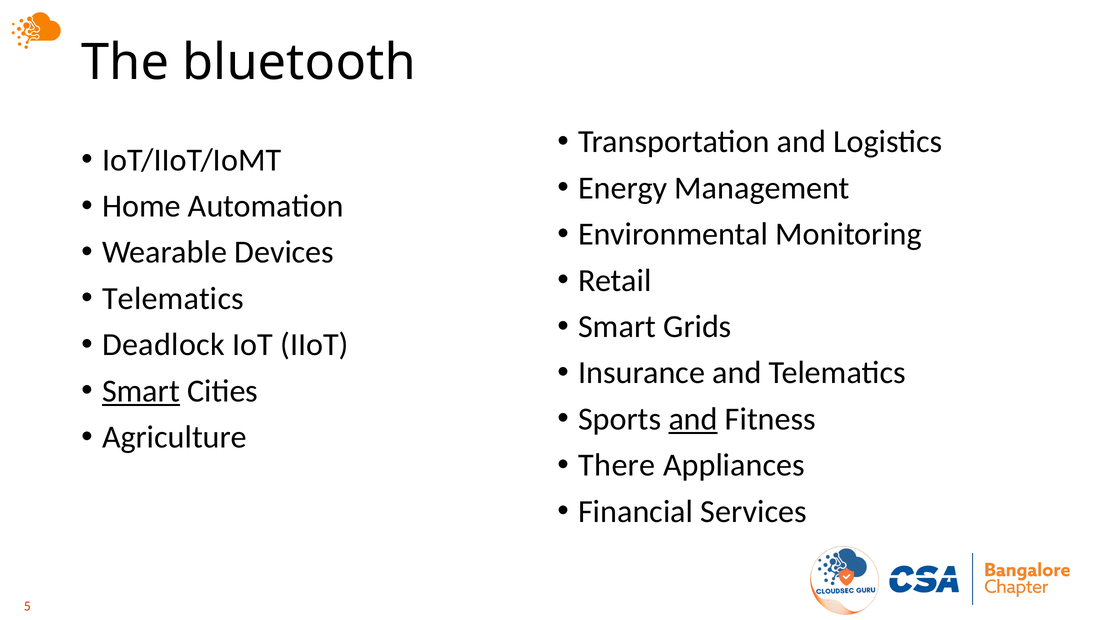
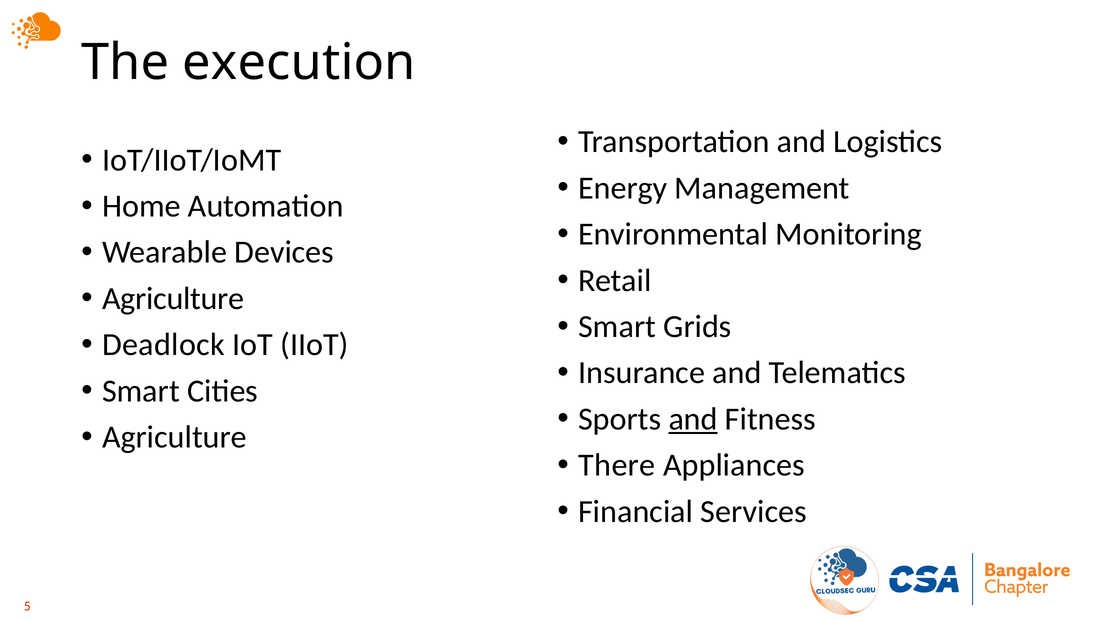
bluetooth: bluetooth -> execution (299, 63)
Telematics: Telematics -> Agriculture (173, 299)
Smart underline: present -> none (141, 391)
